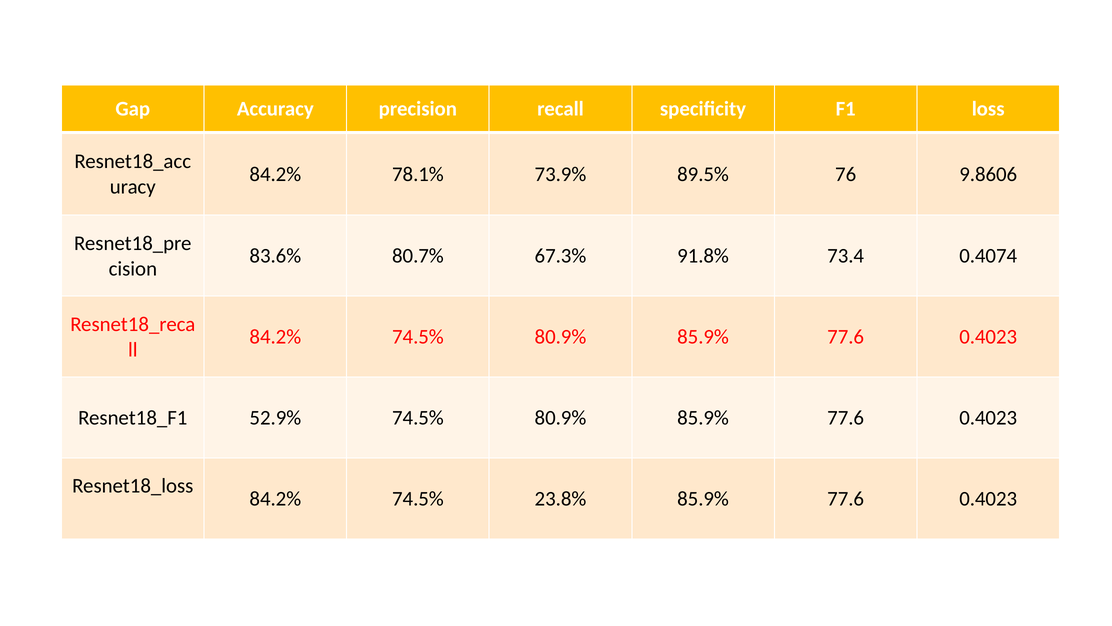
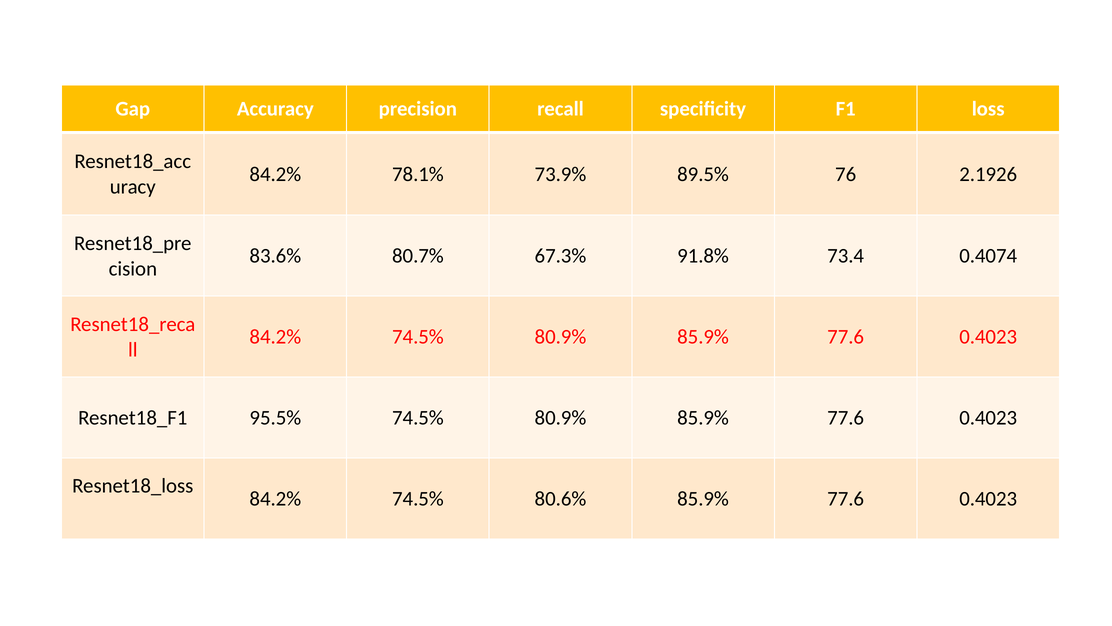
9.8606: 9.8606 -> 2.1926 (988, 174)
52.9%: 52.9% -> 95.5% (275, 418)
23.8%: 23.8% -> 80.6% (560, 498)
